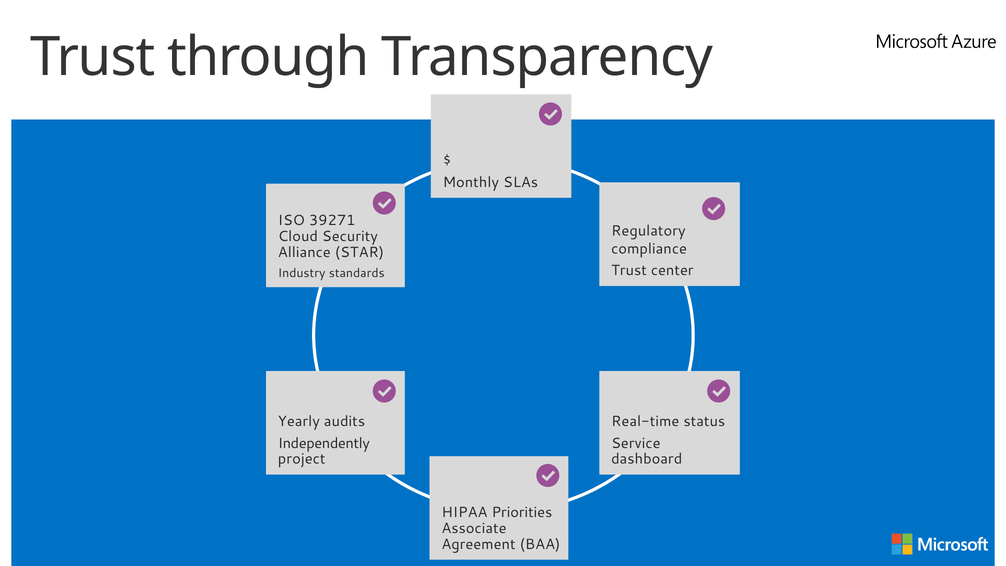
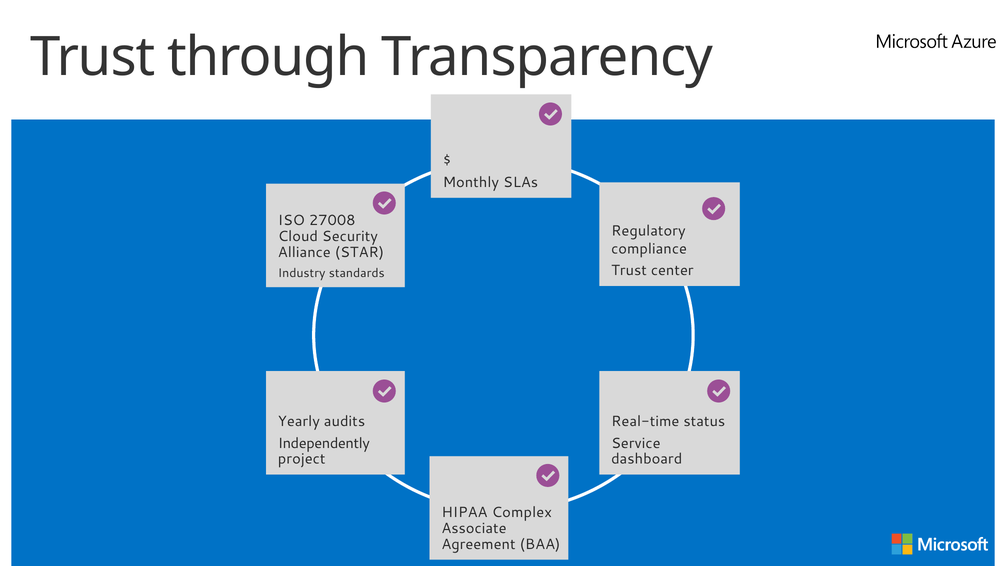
39271: 39271 -> 27008 (332, 221)
Priorities: Priorities -> Complex (522, 513)
